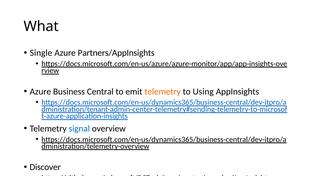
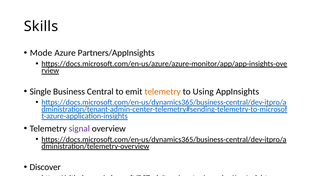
What: What -> Skills (41, 26)
Single: Single -> Mode (41, 53)
Azure: Azure -> Single (40, 92)
signal colour: blue -> purple (79, 129)
